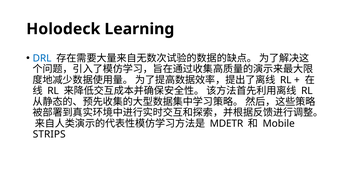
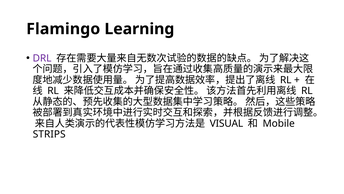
Holodeck: Holodeck -> Flamingo (63, 29)
DRL colour: blue -> purple (42, 58)
MDETR: MDETR -> VISUAL (226, 123)
